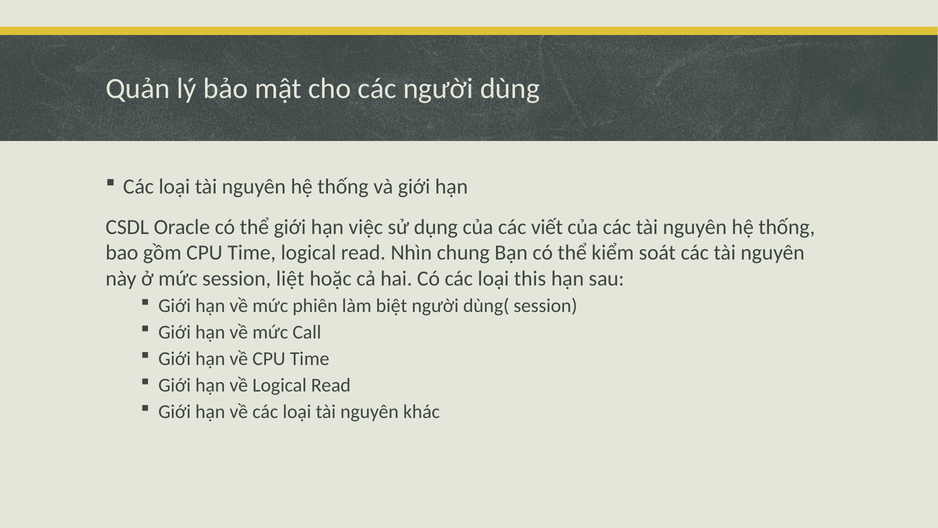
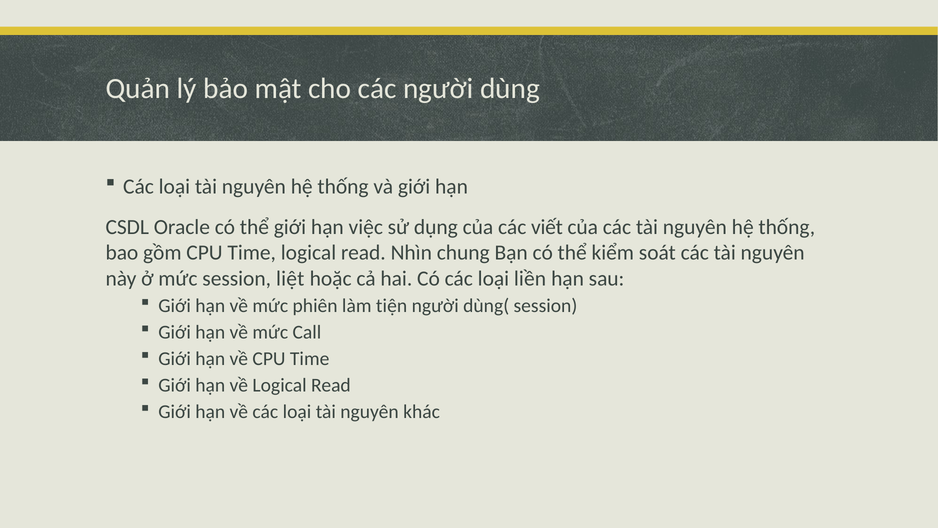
this: this -> liền (530, 278)
biệt: biệt -> tiện (392, 306)
